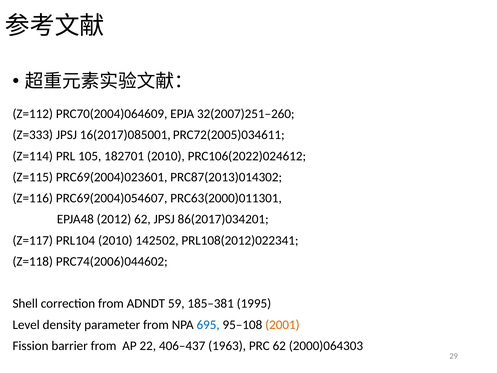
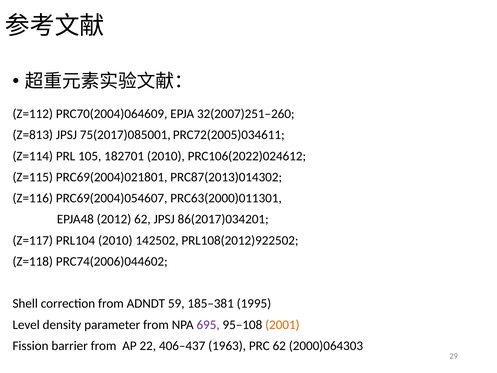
Z=333: Z=333 -> Z=813 (33, 135)
16(2017)085001: 16(2017)085001 -> 75(2017)085001 (125, 135)
PRC69(2004)023601: PRC69(2004)023601 -> PRC69(2004)021801 (112, 177)
PRL108(2012)022341: PRL108(2012)022341 -> PRL108(2012)922502 (240, 240)
695 colour: blue -> purple (208, 324)
